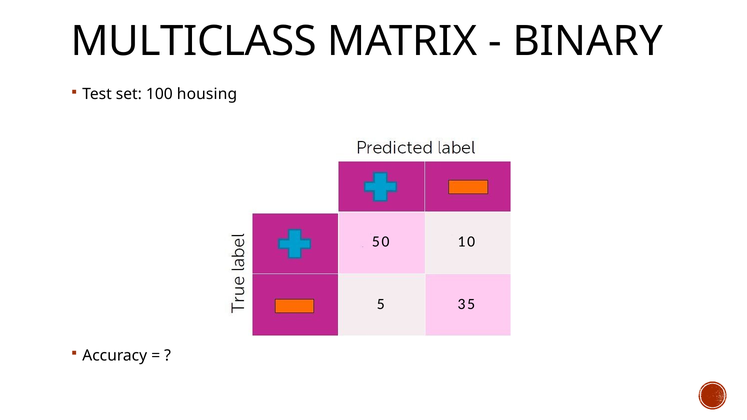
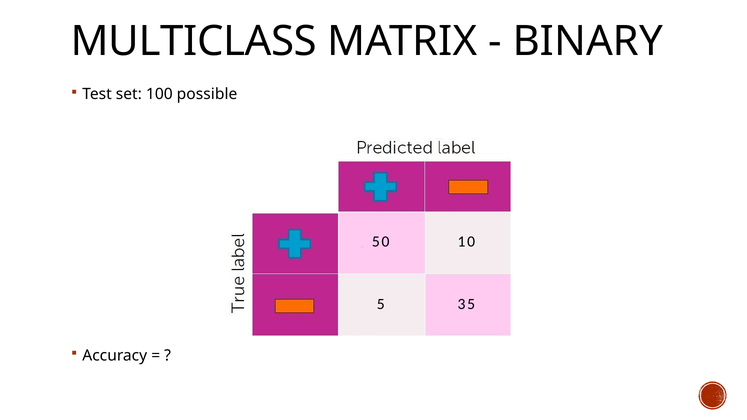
housing: housing -> possible (207, 94)
